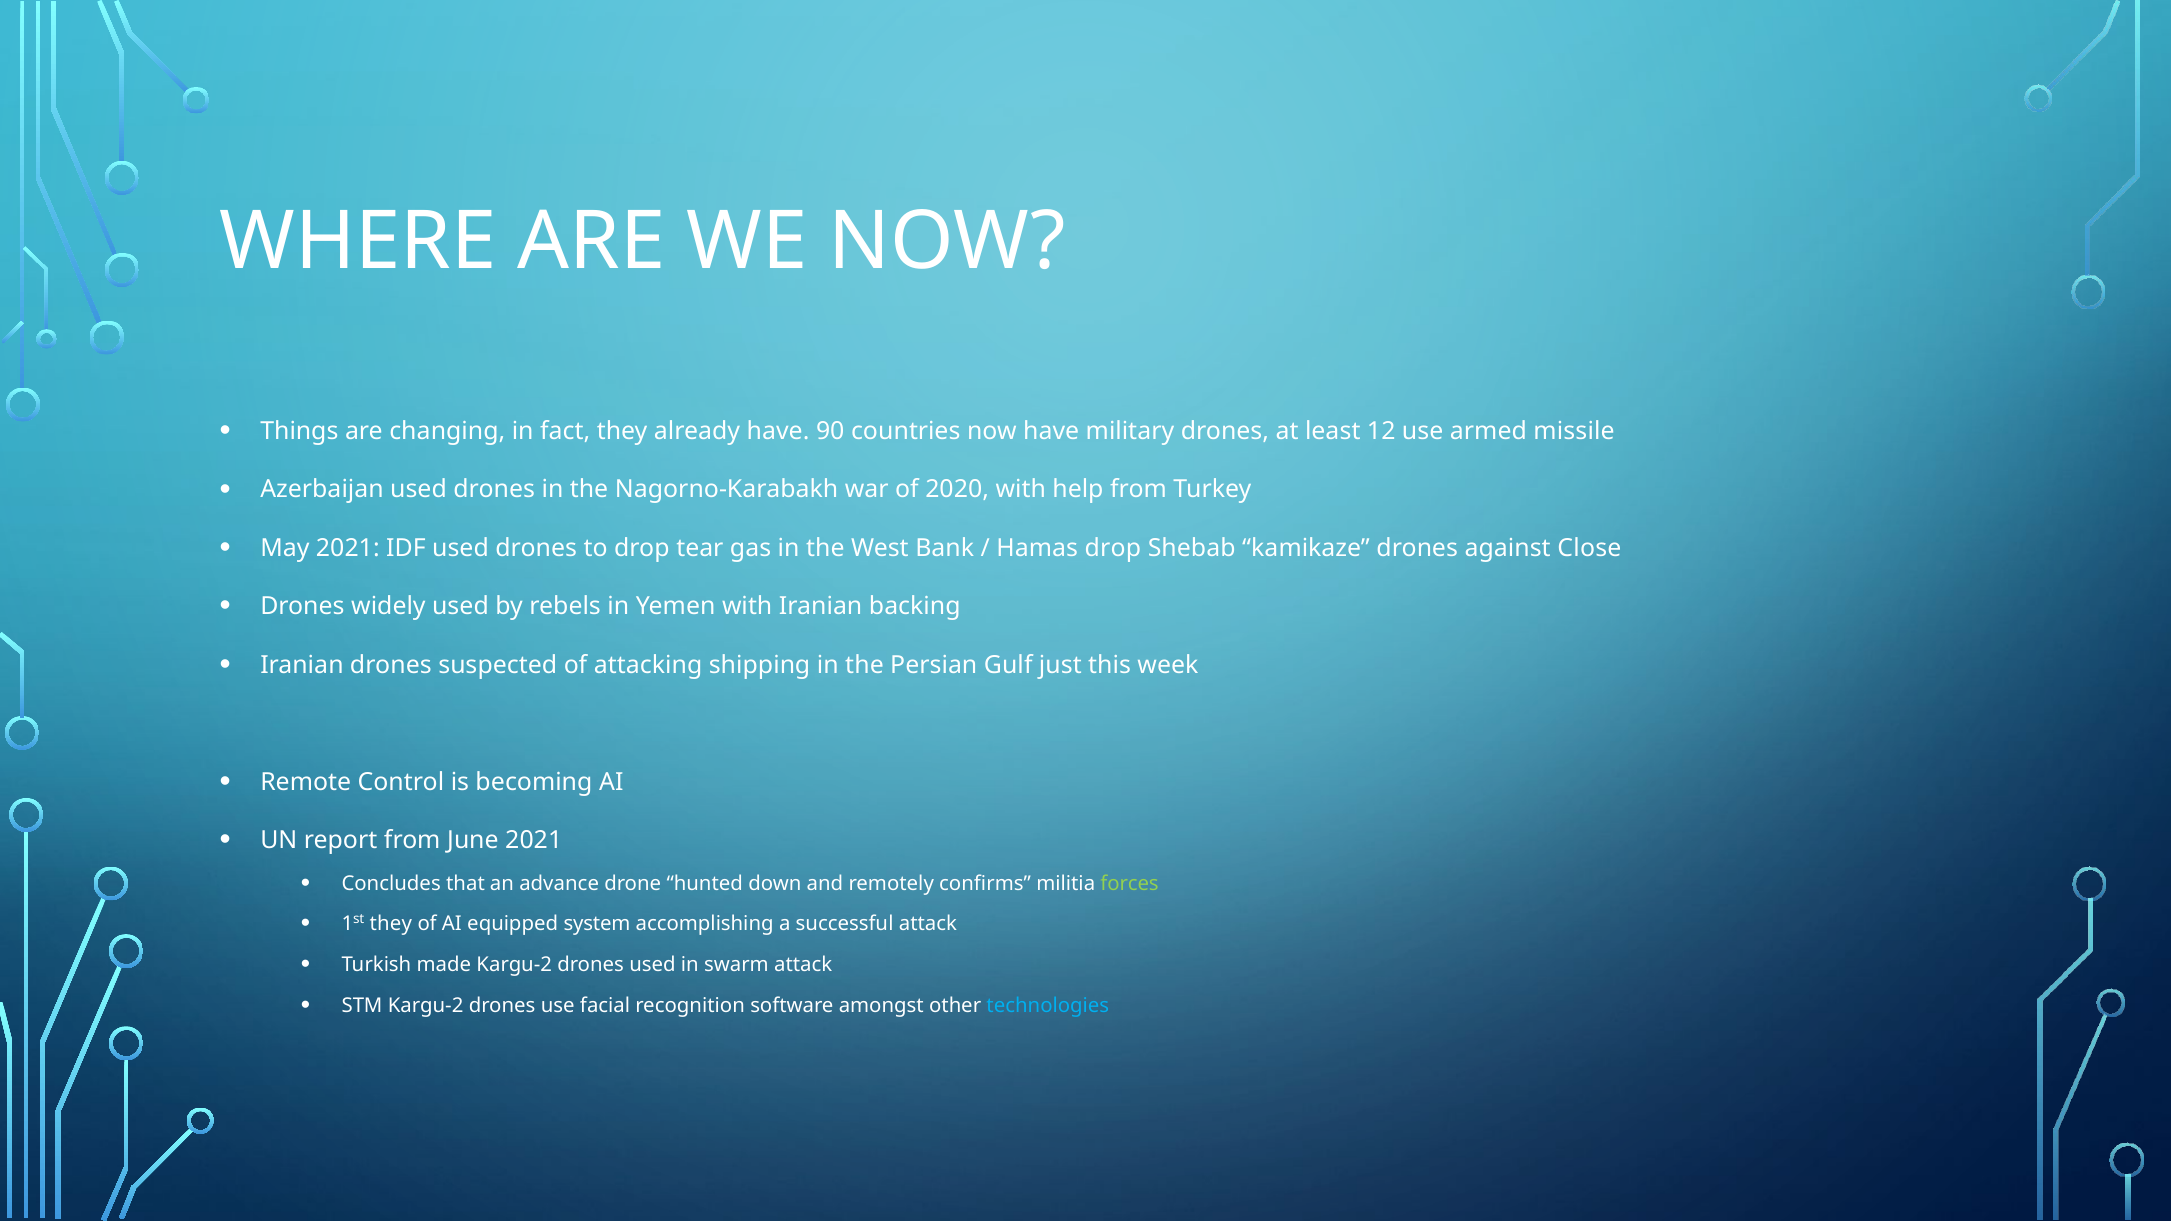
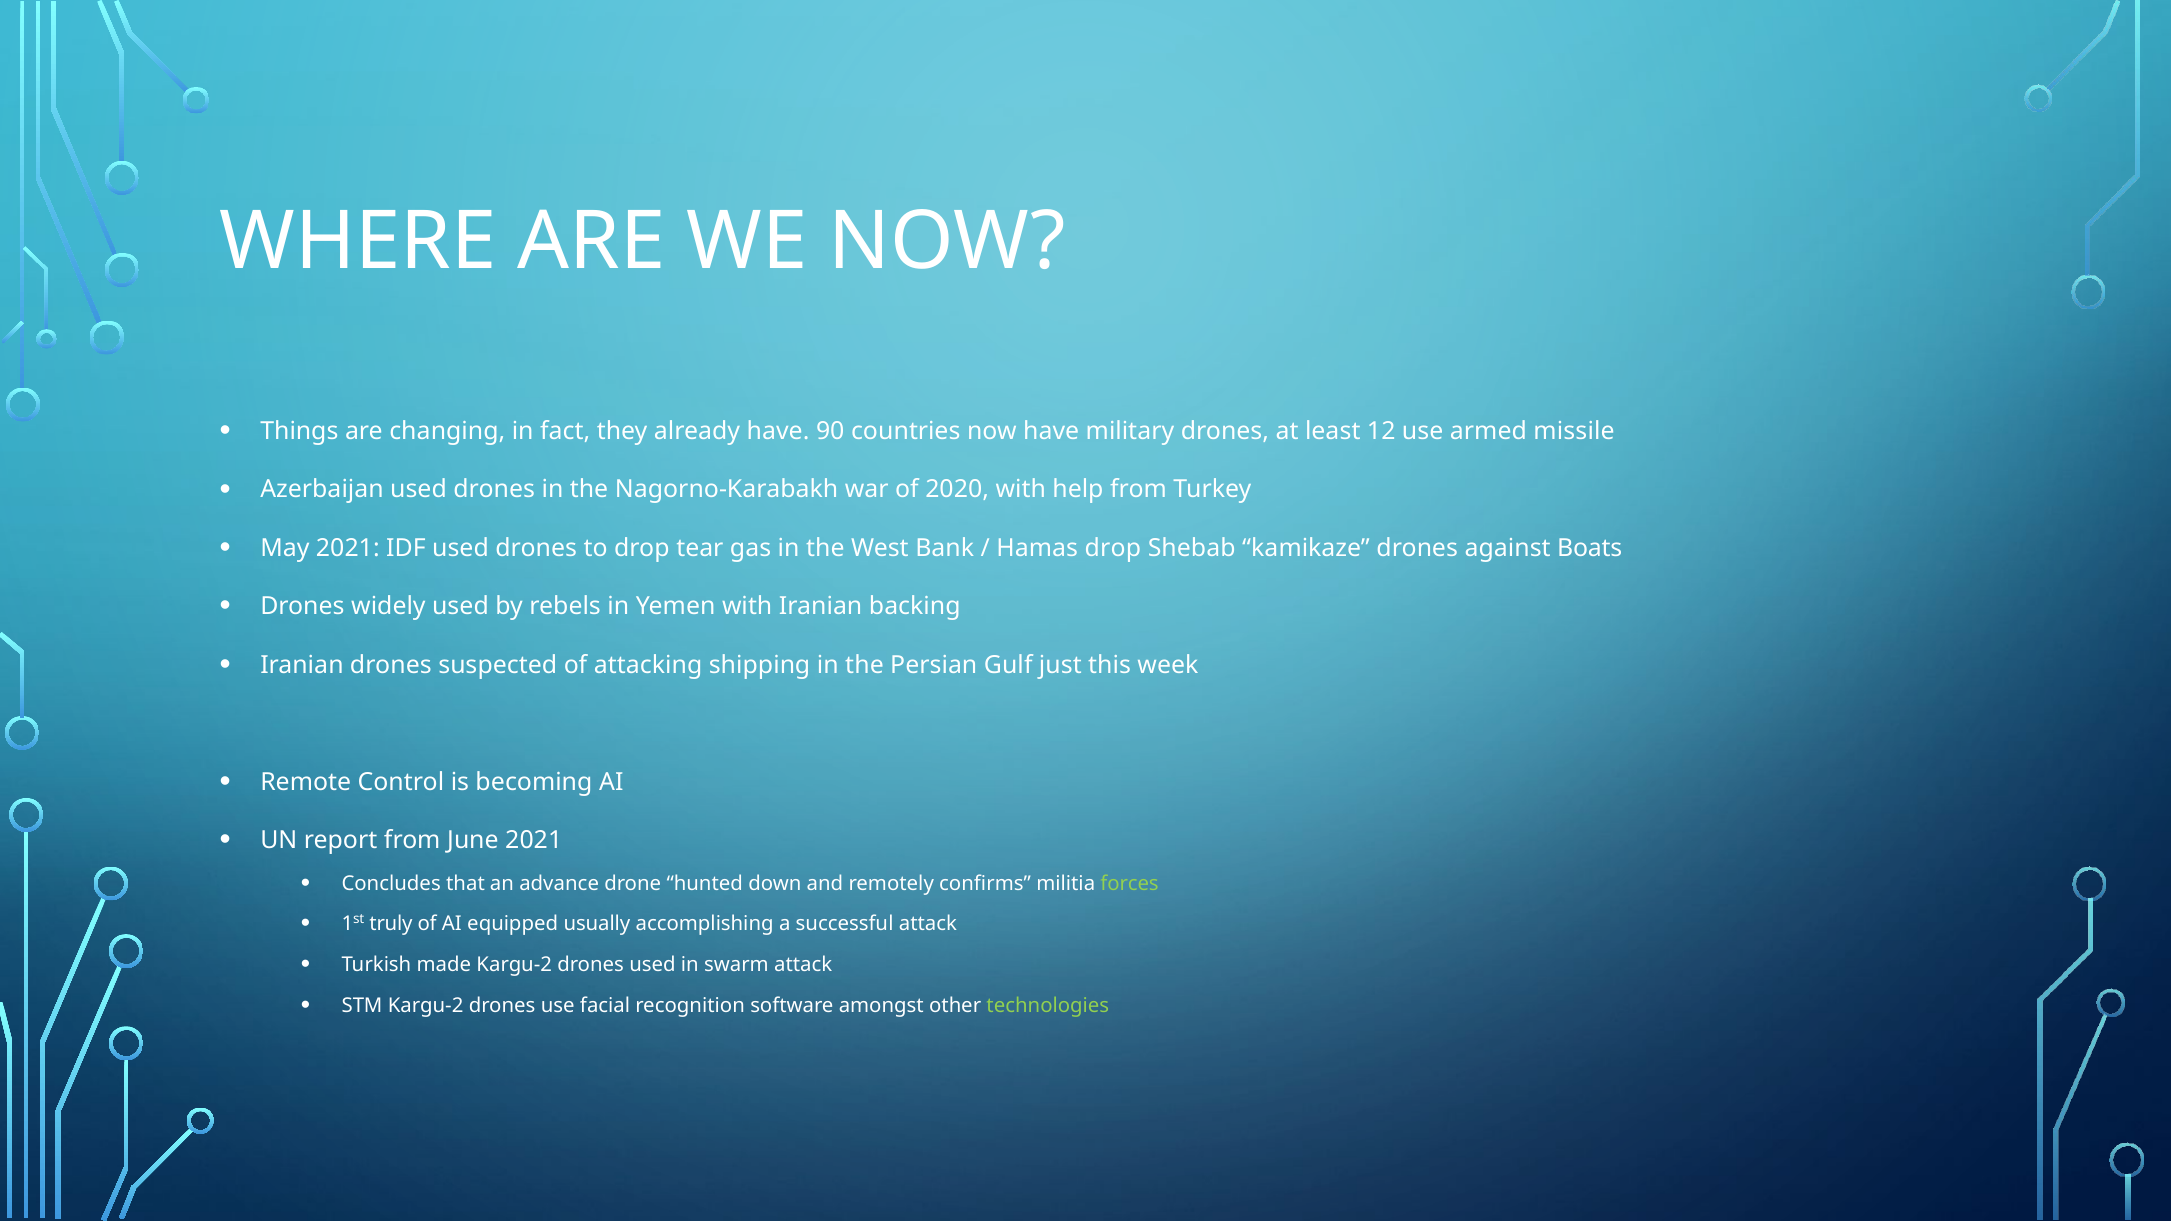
Close: Close -> Boats (1590, 548)
1st they: they -> truly (391, 924)
system: system -> usually (597, 924)
technologies colour: light blue -> light green (1048, 1006)
